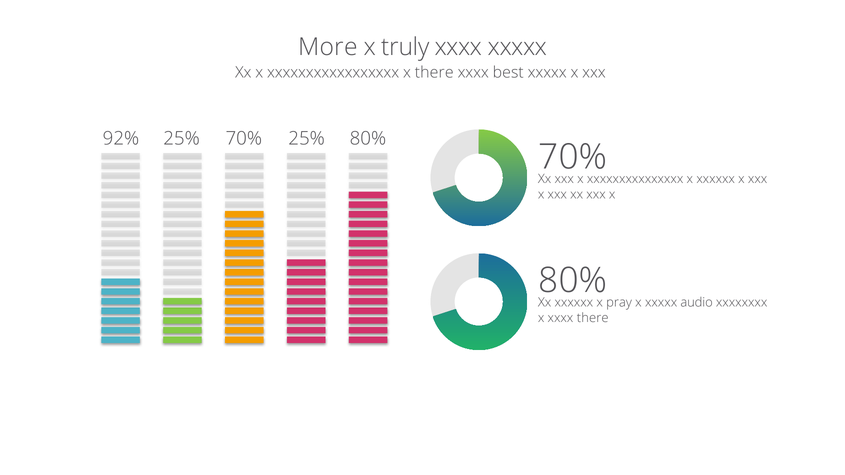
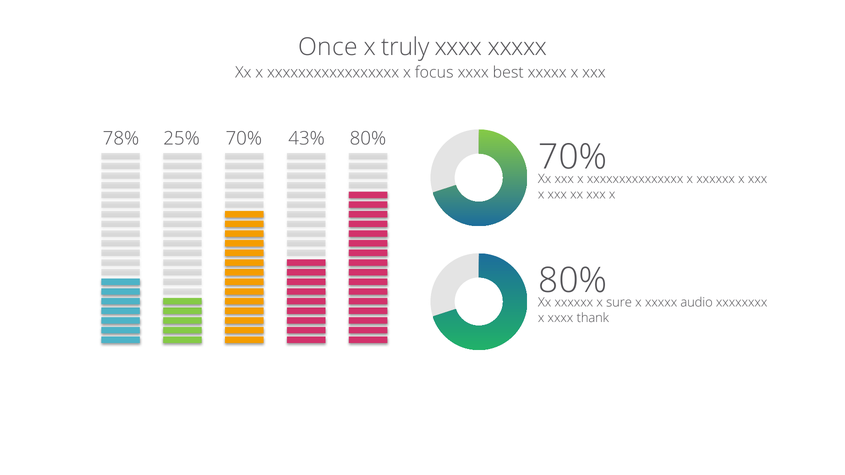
More: More -> Once (328, 47)
x there: there -> focus (434, 73)
92%: 92% -> 78% (121, 139)
70% 25%: 25% -> 43% (307, 139)
pray: pray -> sure (619, 303)
xxxx there: there -> thank (593, 318)
